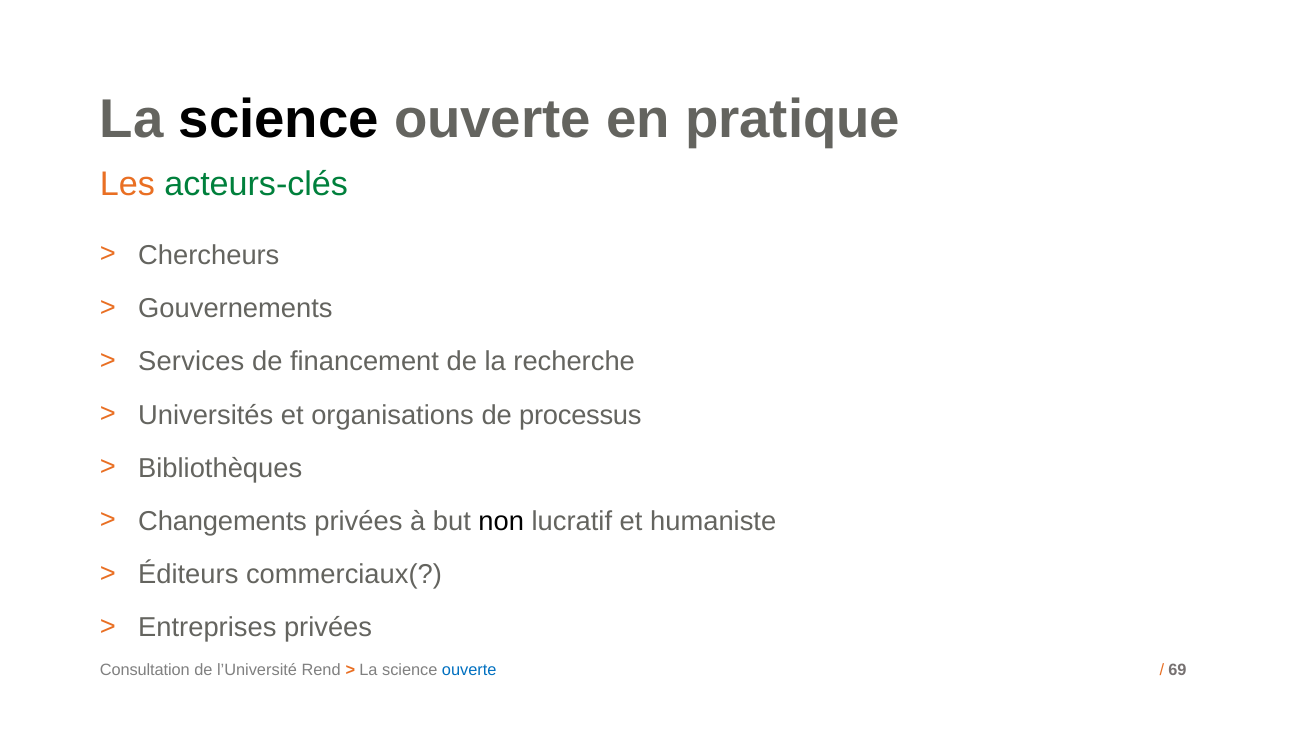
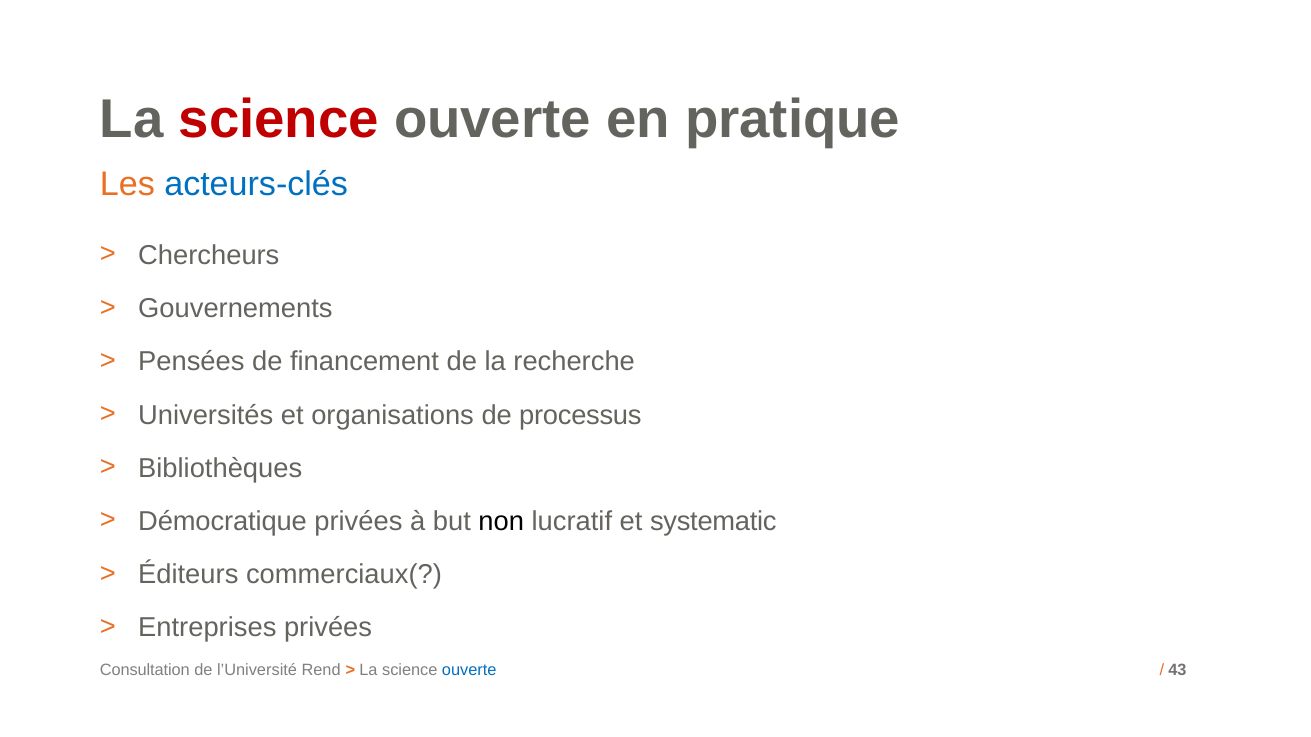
science colour: black -> red (279, 120)
acteurs-clés colour: green -> blue (256, 184)
Services: Services -> Pensées (191, 362)
Changements: Changements -> Démocratique (223, 522)
humaniste: humaniste -> systematic (713, 522)
69: 69 -> 43 (1177, 671)
